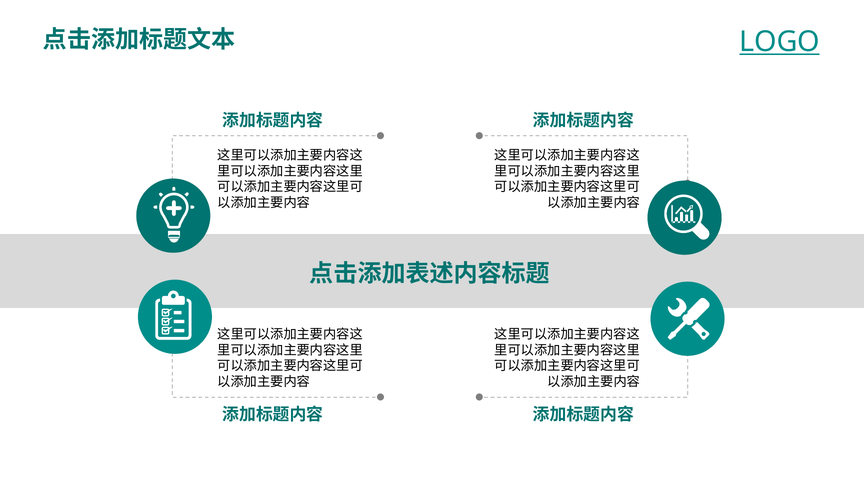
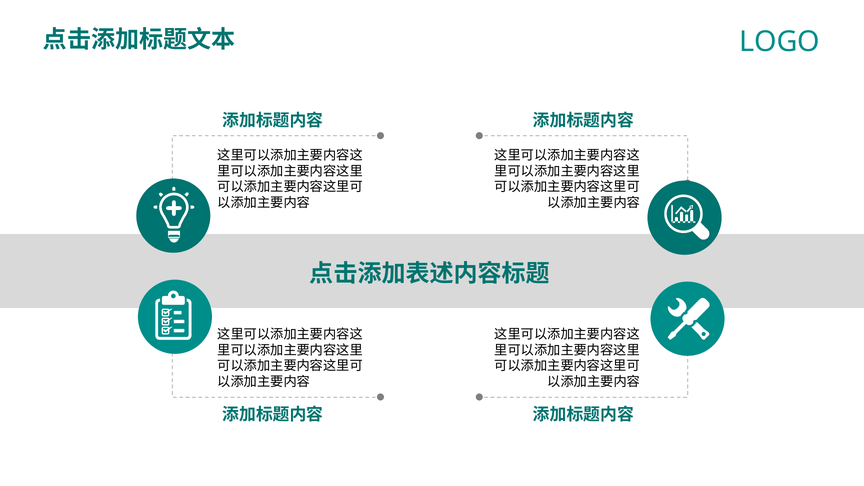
LOGO underline: present -> none (780, 42)
